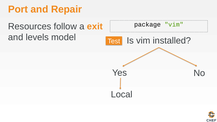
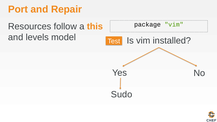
exit: exit -> this (95, 26)
Local: Local -> Sudo (122, 94)
